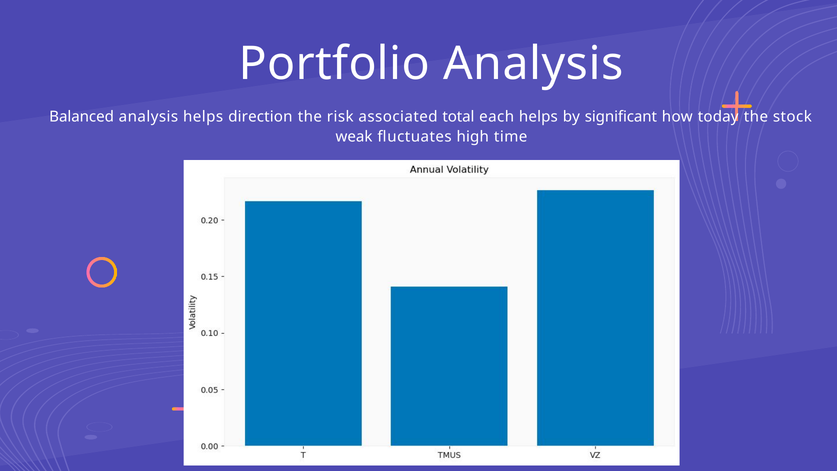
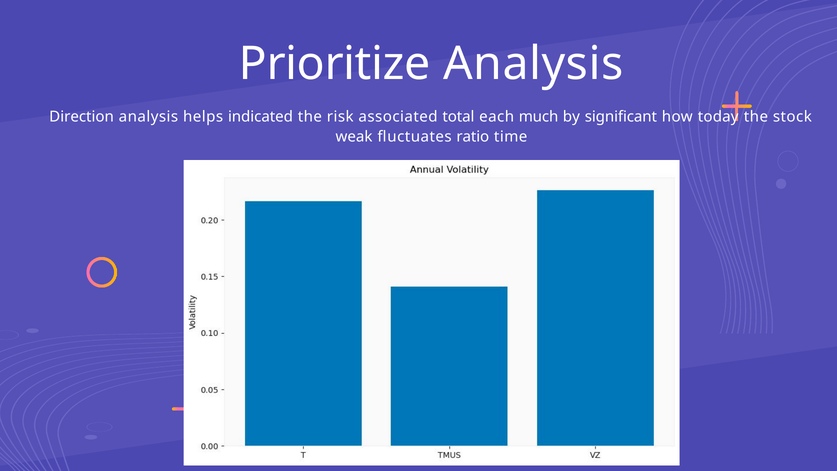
Portfolio: Portfolio -> Prioritize (335, 64)
Balanced: Balanced -> Direction (82, 117)
direction: direction -> indicated (260, 117)
each helps: helps -> much (539, 117)
high: high -> ratio (473, 136)
